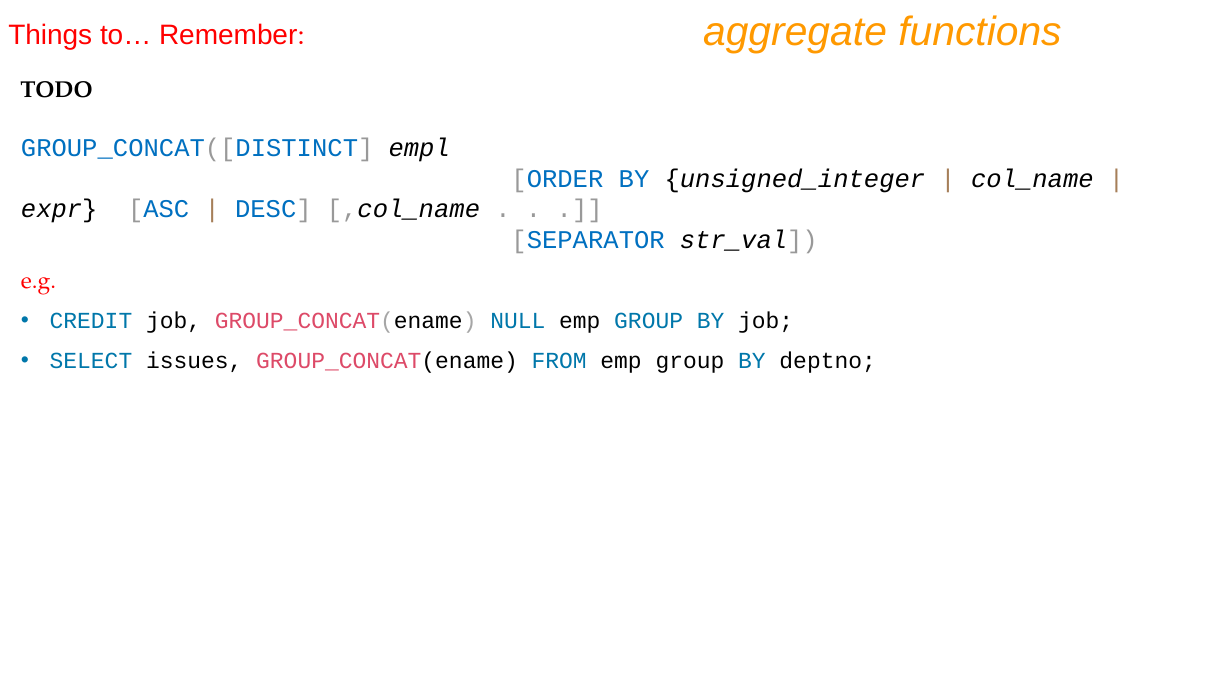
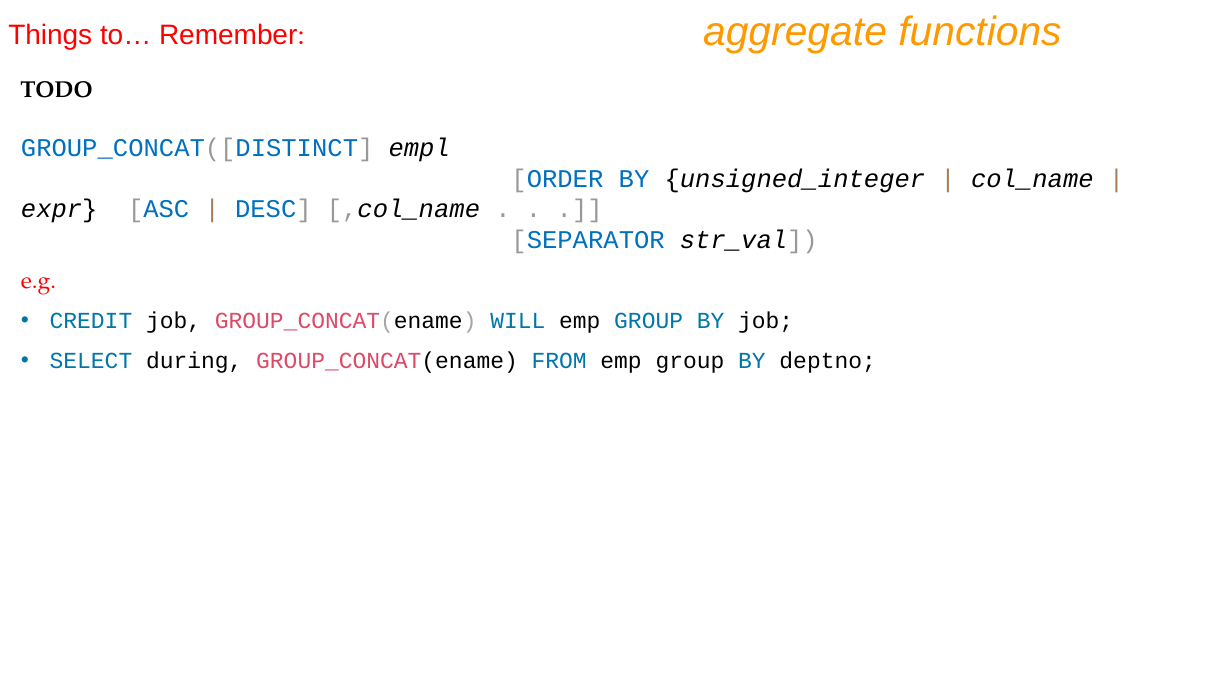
NULL: NULL -> WILL (518, 321)
issues: issues -> during (194, 361)
